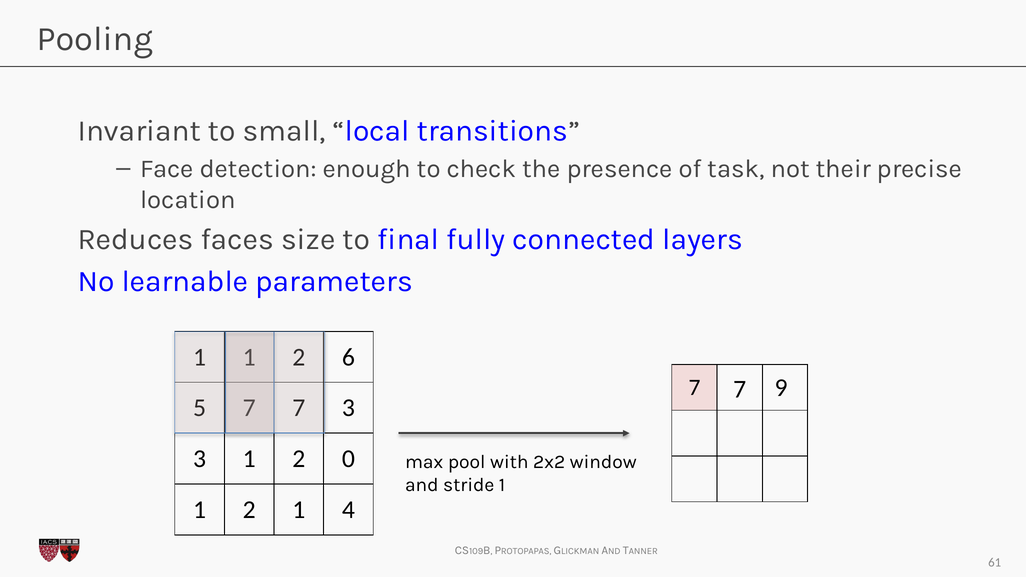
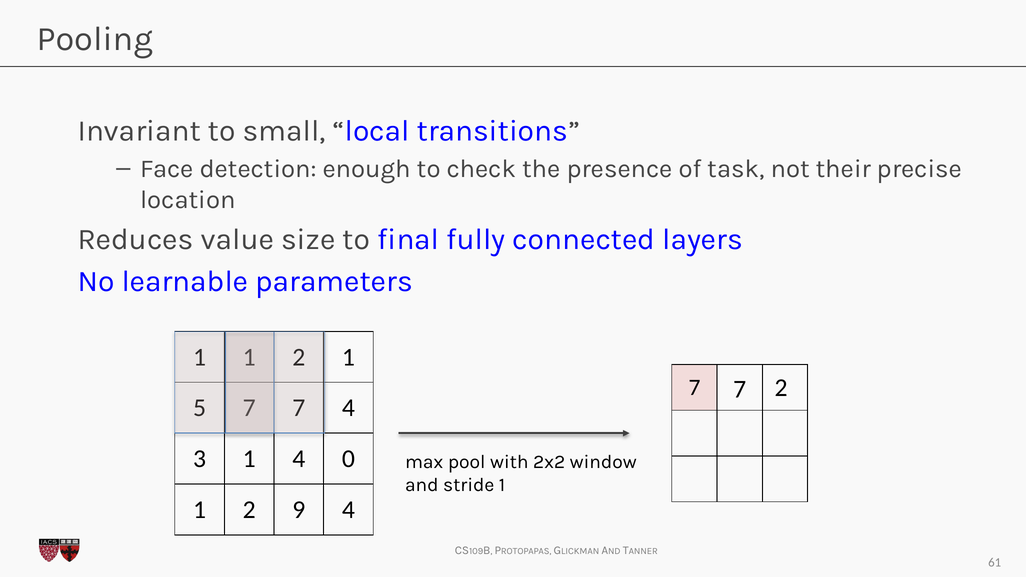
faces: faces -> value (237, 239)
6: 6 -> 1 (348, 357)
7 9: 9 -> 2 (781, 388)
3: 3 -> 4 (348, 408)
3 1 2: 2 -> 4 (299, 459)
2 1: 1 -> 9 (299, 510)
